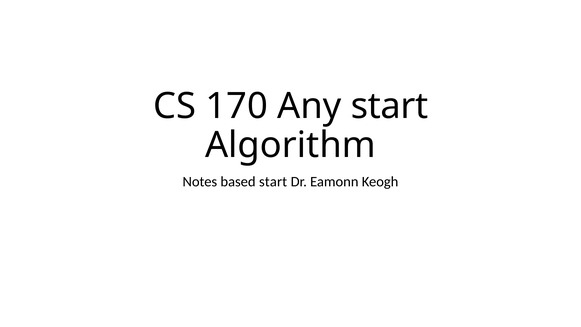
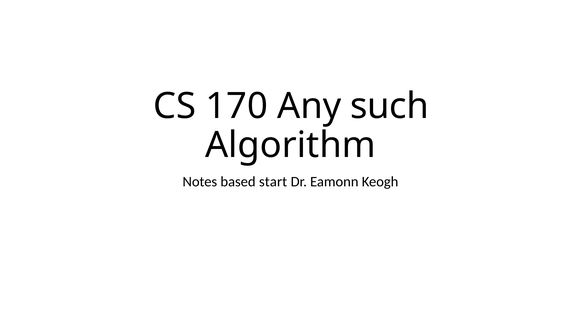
Any start: start -> such (389, 106)
